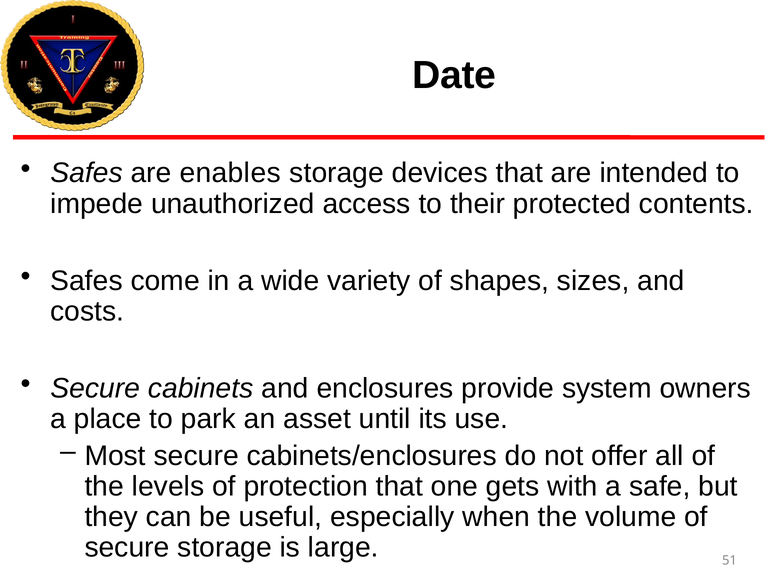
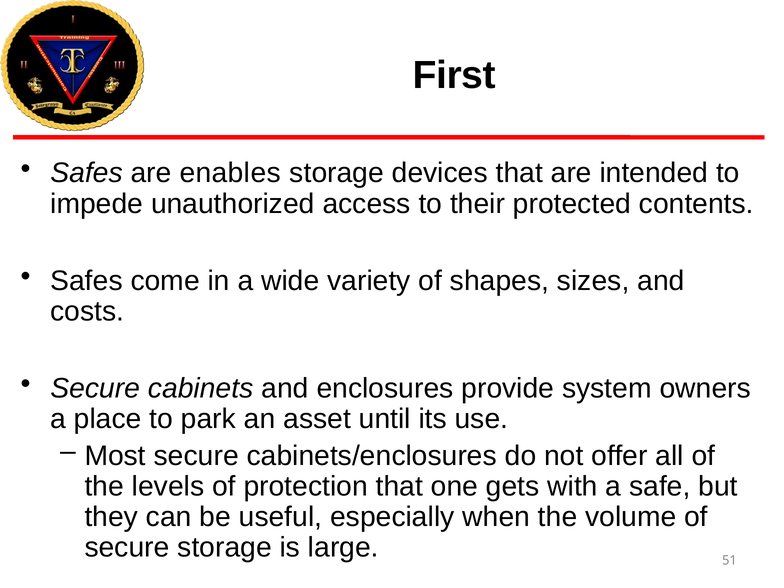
Date: Date -> First (454, 75)
